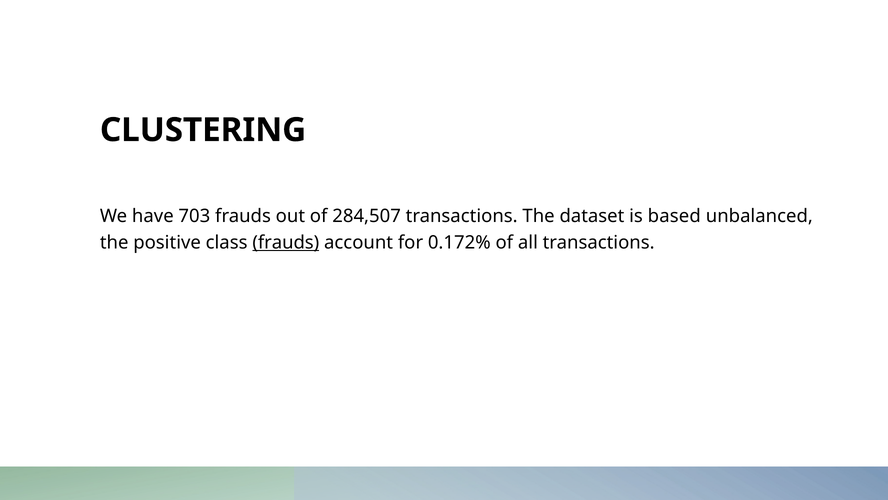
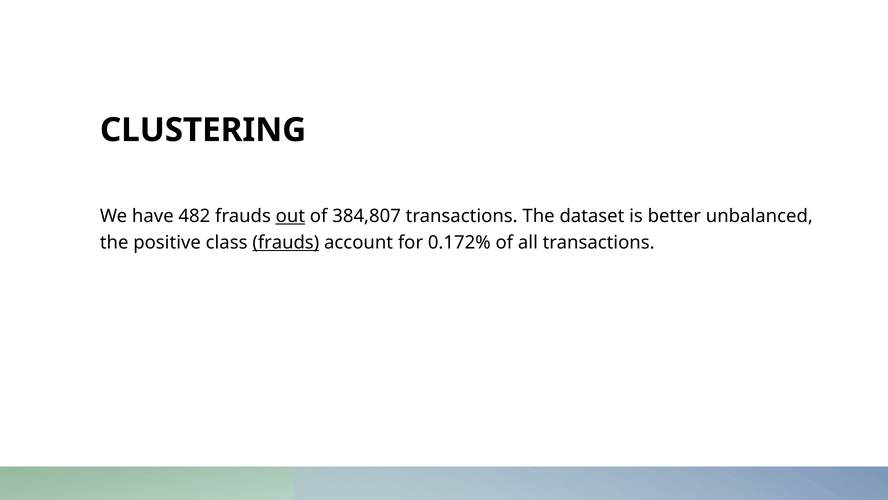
703: 703 -> 482 (194, 216)
out underline: none -> present (290, 216)
284,507: 284,507 -> 384,807 (367, 216)
based: based -> better (674, 216)
